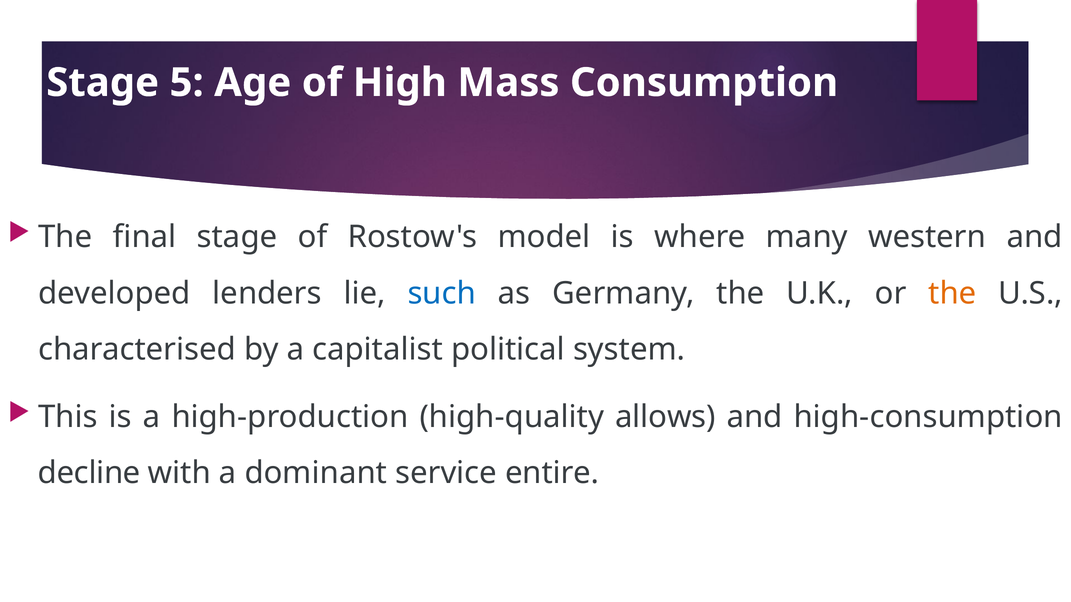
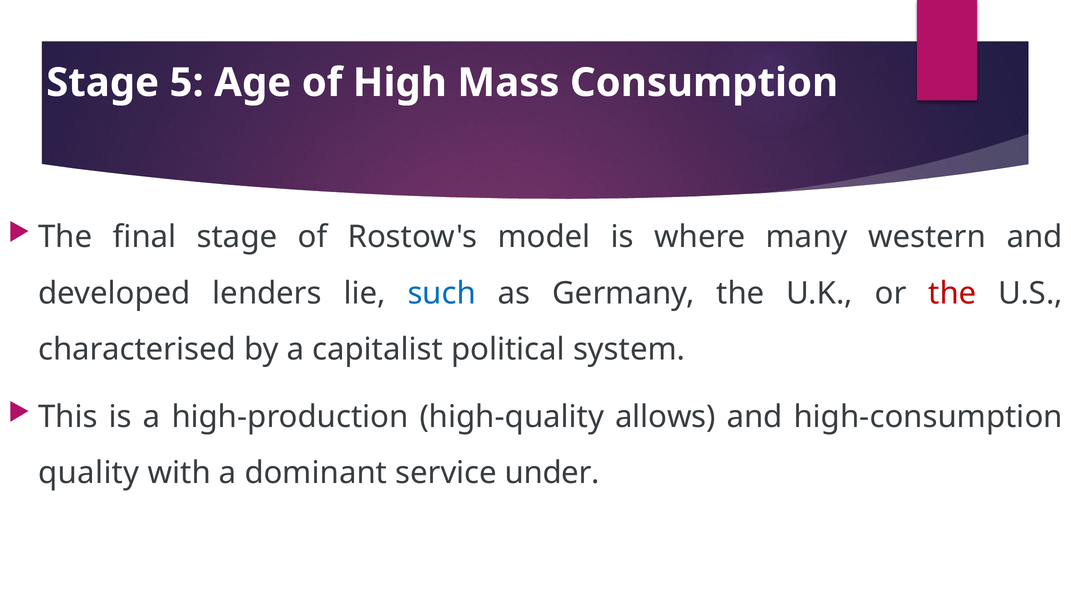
the colour: orange -> red (952, 294)
decline: decline -> quality (89, 473)
entire: entire -> under (552, 473)
